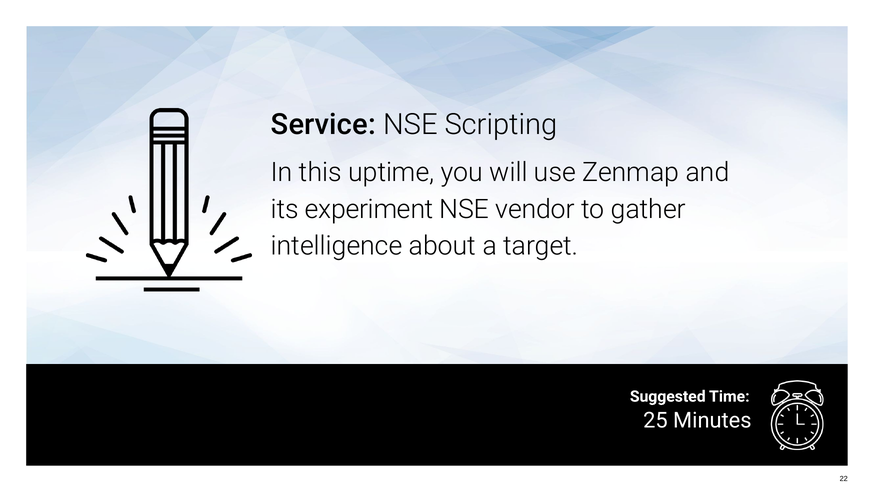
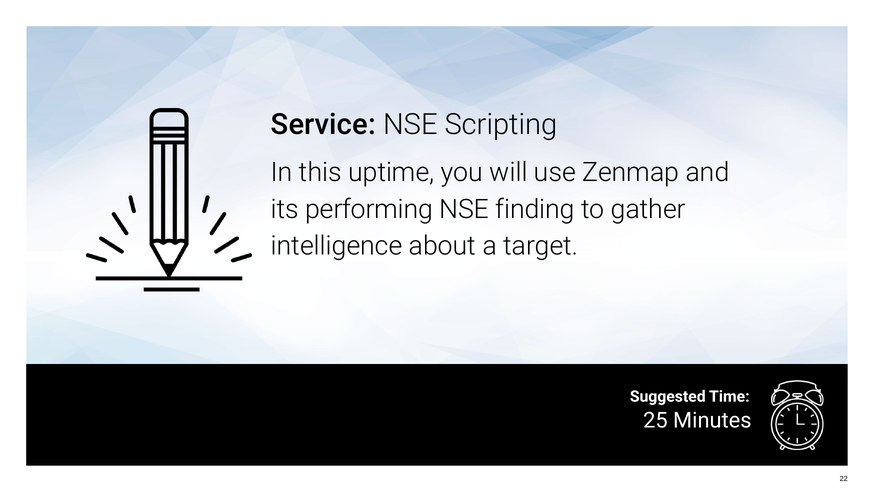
experiment: experiment -> performing (369, 209)
vendor: vendor -> finding (535, 209)
